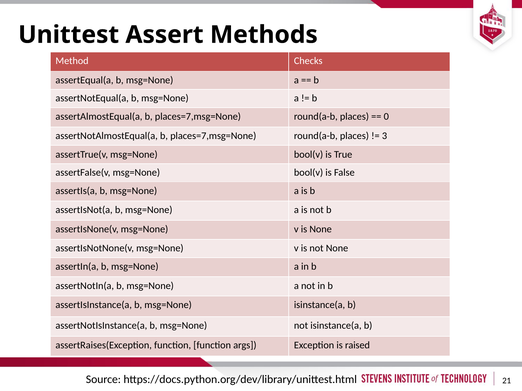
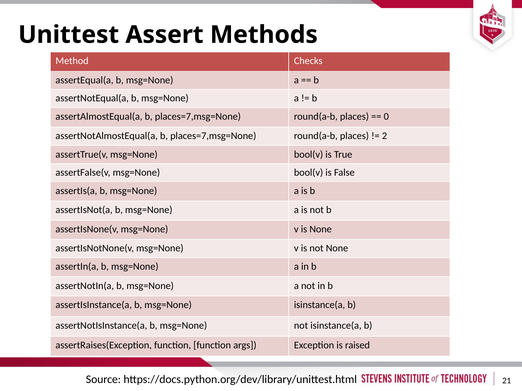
3: 3 -> 2 (384, 136)
